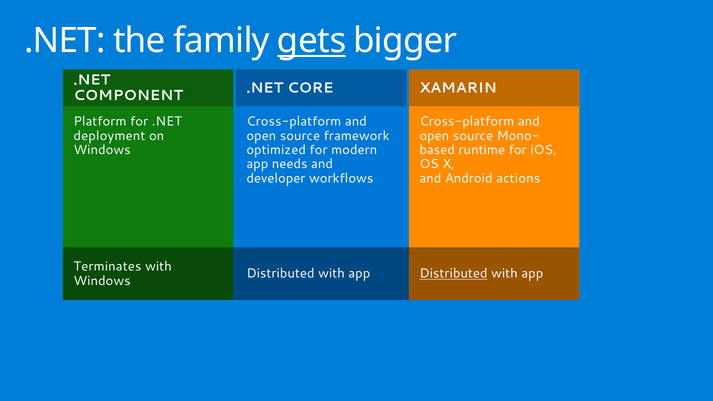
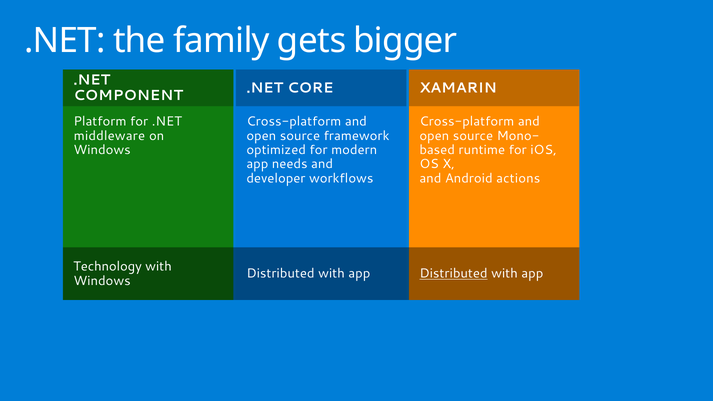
gets underline: present -> none (312, 41)
deployment: deployment -> middleware (109, 136)
Terminates: Terminates -> Technology (108, 267)
